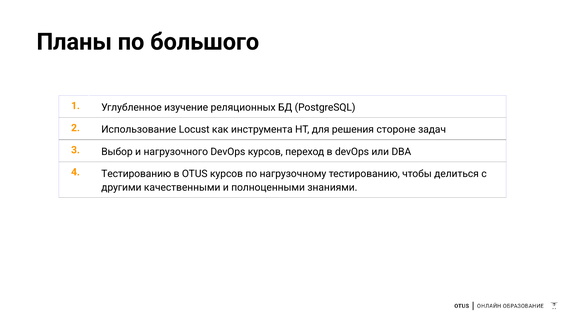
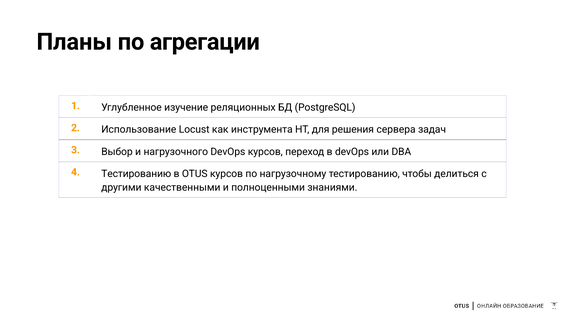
большого: большого -> агрегации (205, 42)
стороне: стороне -> сервера (396, 130)
